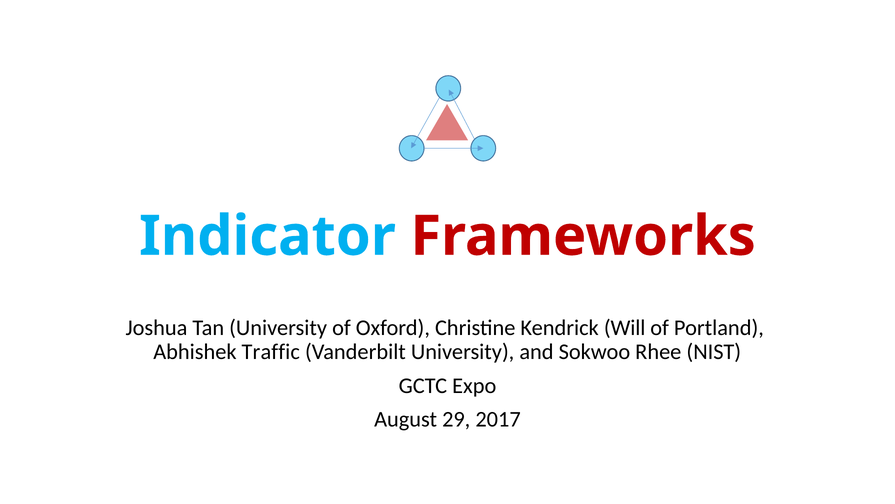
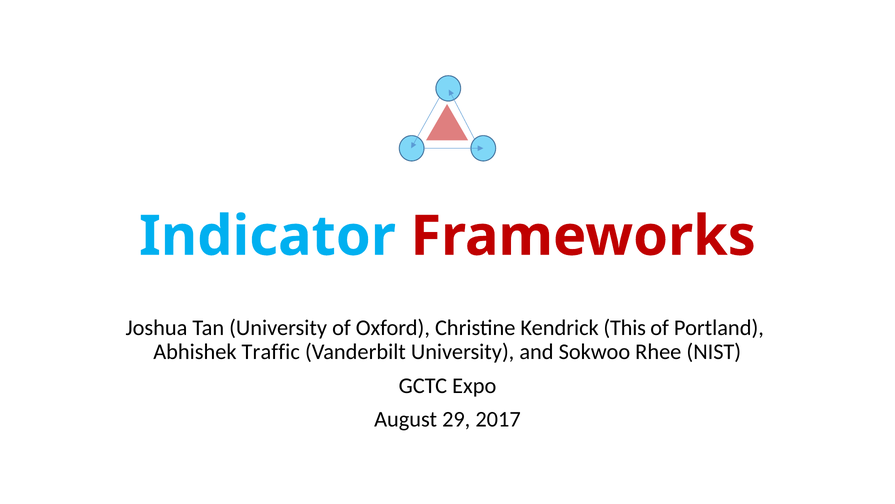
Will: Will -> This (625, 328)
